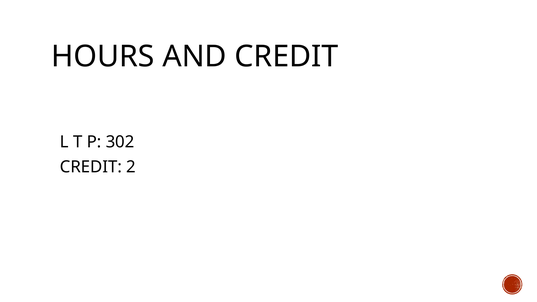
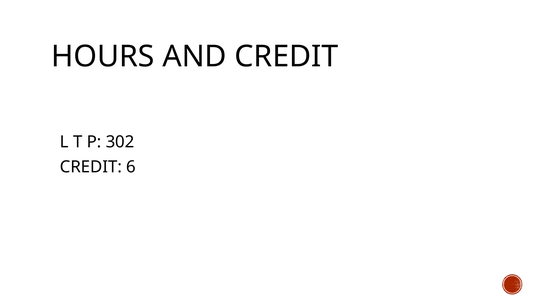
2: 2 -> 6 (131, 167)
